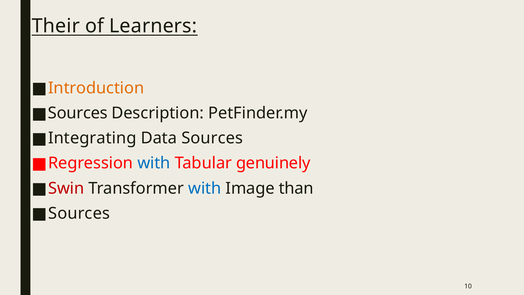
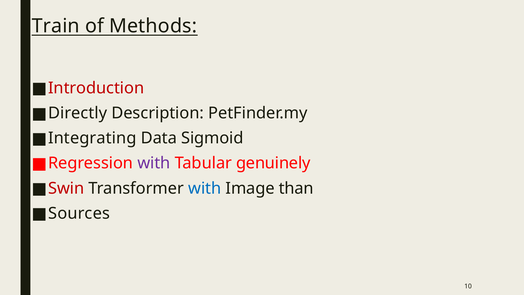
Their: Their -> Train (56, 26)
Learners: Learners -> Methods (153, 26)
Introduction colour: orange -> red (96, 88)
Sources: Sources -> Directly (78, 113)
Data Sources: Sources -> Sigmoid (212, 138)
with colour: blue -> purple (154, 163)
